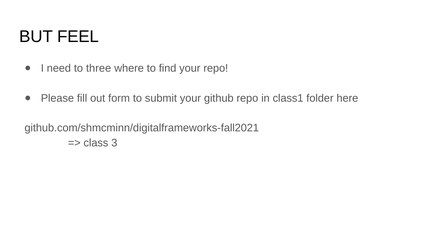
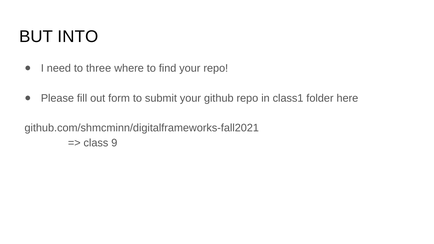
FEEL: FEEL -> INTO (78, 37)
3: 3 -> 9 (114, 143)
